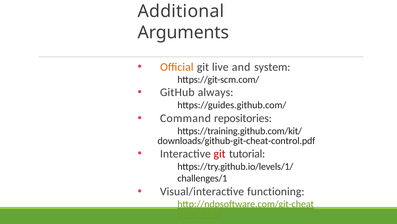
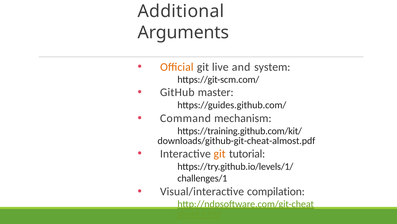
always: always -> master (216, 92)
repositories: repositories -> mechanism (243, 118)
downloads/github-git-cheat-control.pdf: downloads/github-git-cheat-control.pdf -> downloads/github-git-cheat-almost.pdf (236, 140)
git colour: red -> orange (220, 153)
functioning: functioning -> compilation (276, 191)
